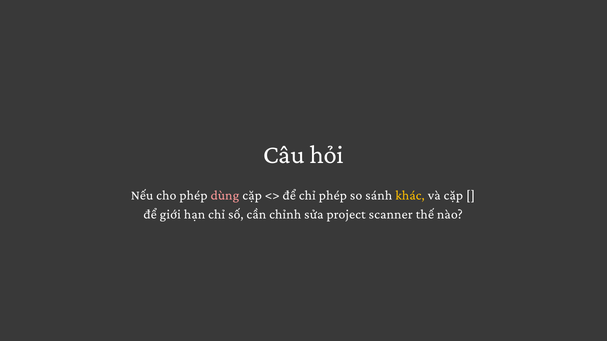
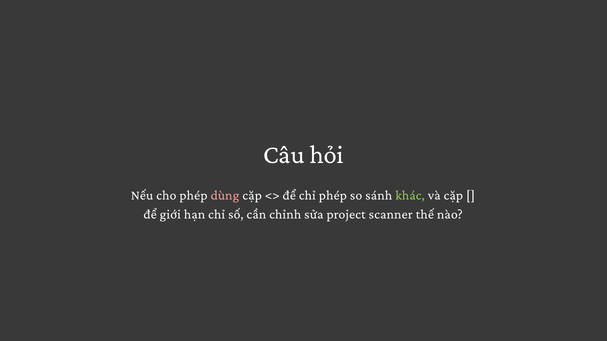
khác colour: yellow -> light green (410, 196)
